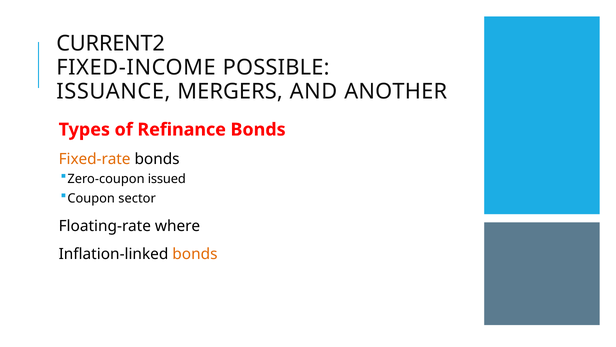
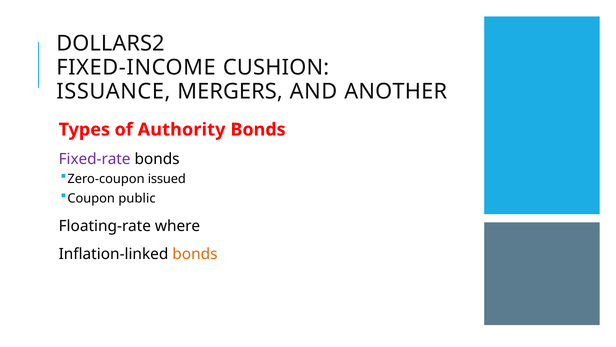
CURRENT2: CURRENT2 -> DOLLARS2 (110, 44)
POSSIBLE: POSSIBLE -> CUSHION (276, 67)
Refinance: Refinance -> Authority (182, 129)
Fixed-rate colour: orange -> purple (95, 159)
sector: sector -> public (137, 198)
